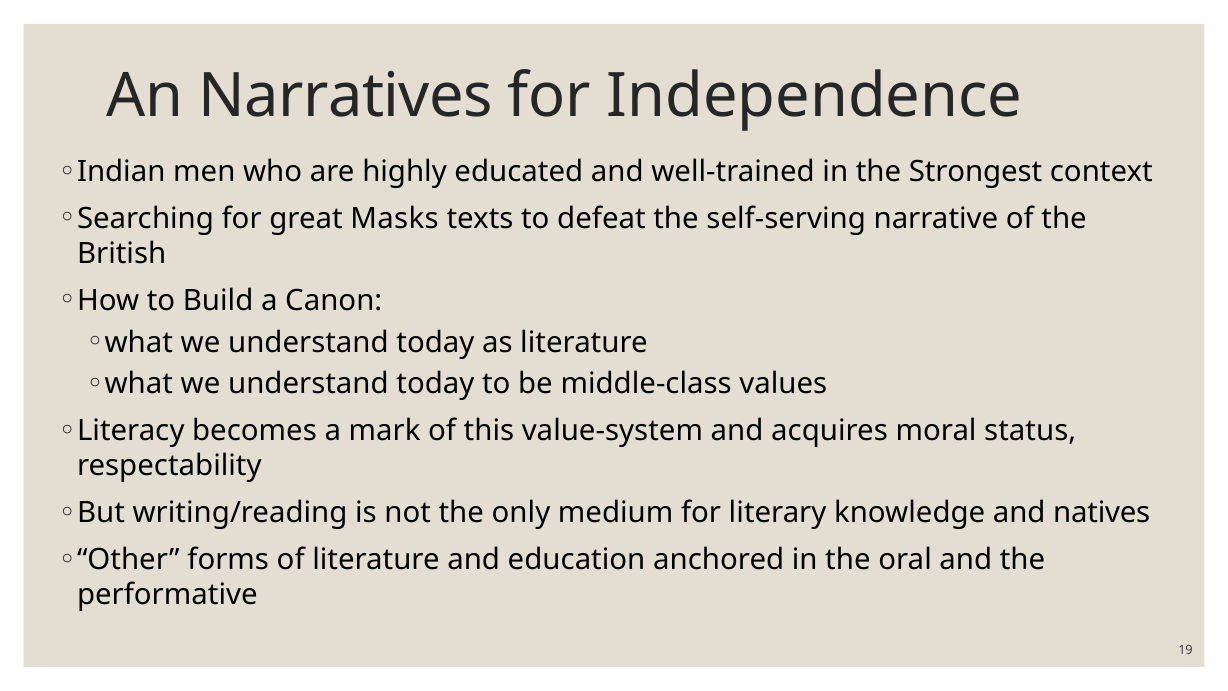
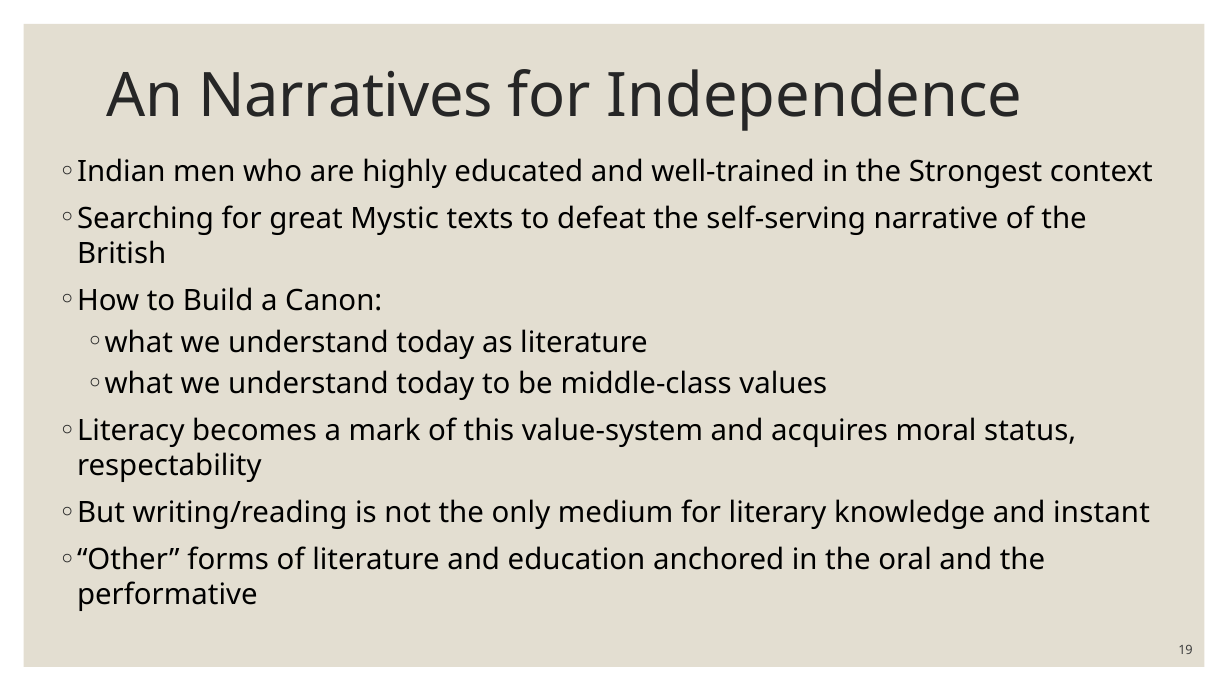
Masks: Masks -> Mystic (395, 218)
natives: natives -> instant (1102, 513)
